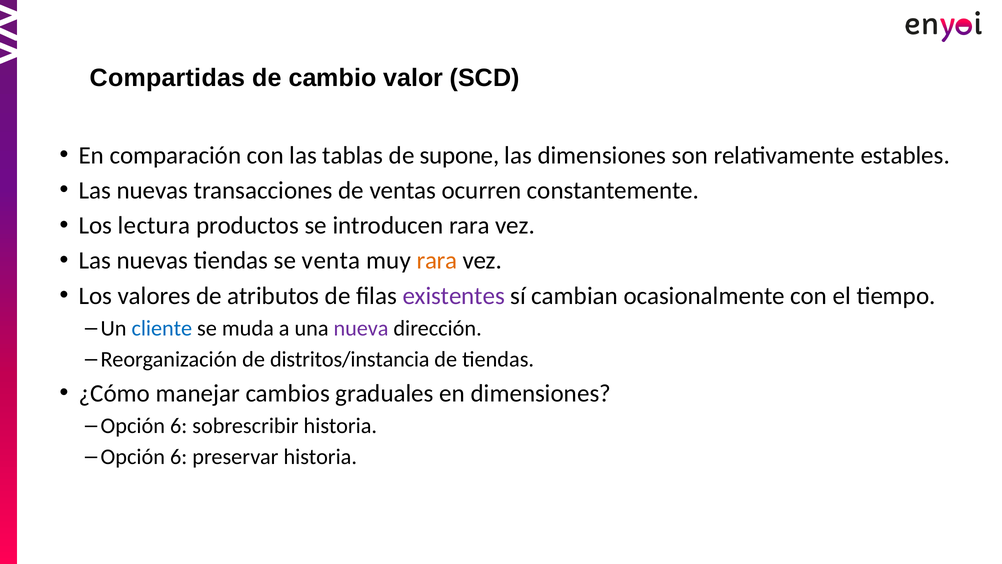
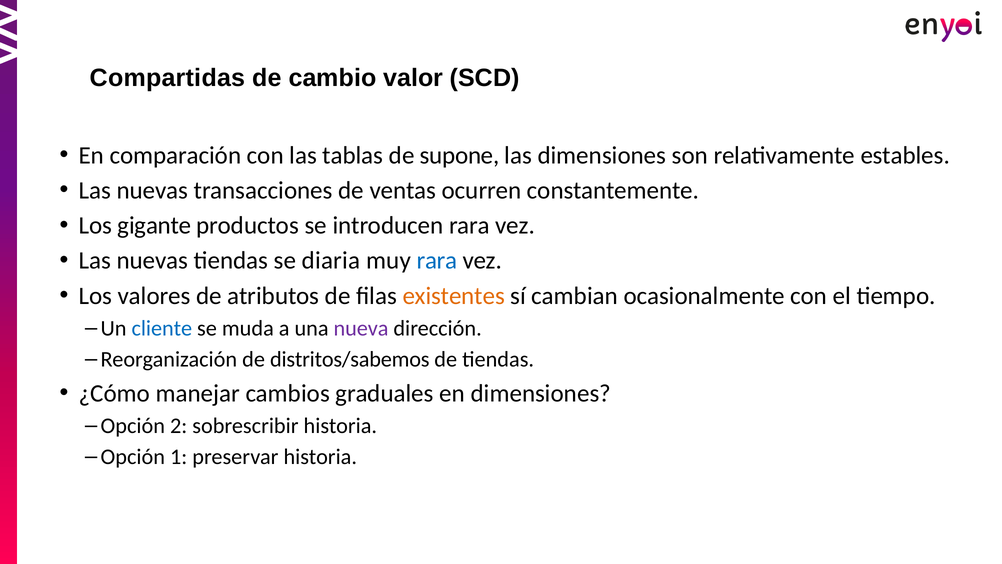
lectura: lectura -> gigante (154, 225)
venta: venta -> diaria (331, 260)
rara colour: orange -> blue (437, 260)
existentes colour: purple -> orange (454, 296)
distritos/instancia: distritos/instancia -> distritos/sabemos (350, 359)
6: 6 -> 2 (179, 426)
6: 6 -> 1 (179, 457)
